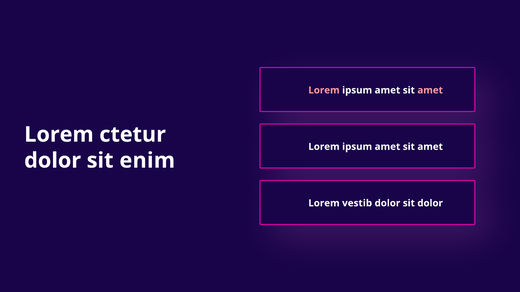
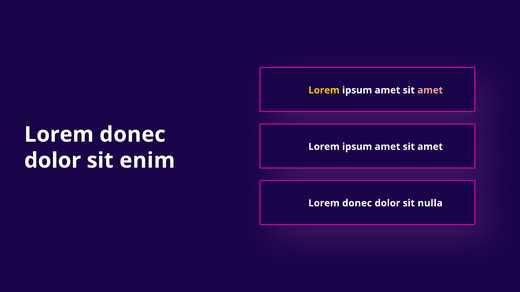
Lorem colour: pink -> yellow (324, 90)
ctetur: ctetur -> donec (133, 135)
vestib: vestib -> donec (357, 203)
sit dolor: dolor -> nulla (430, 203)
